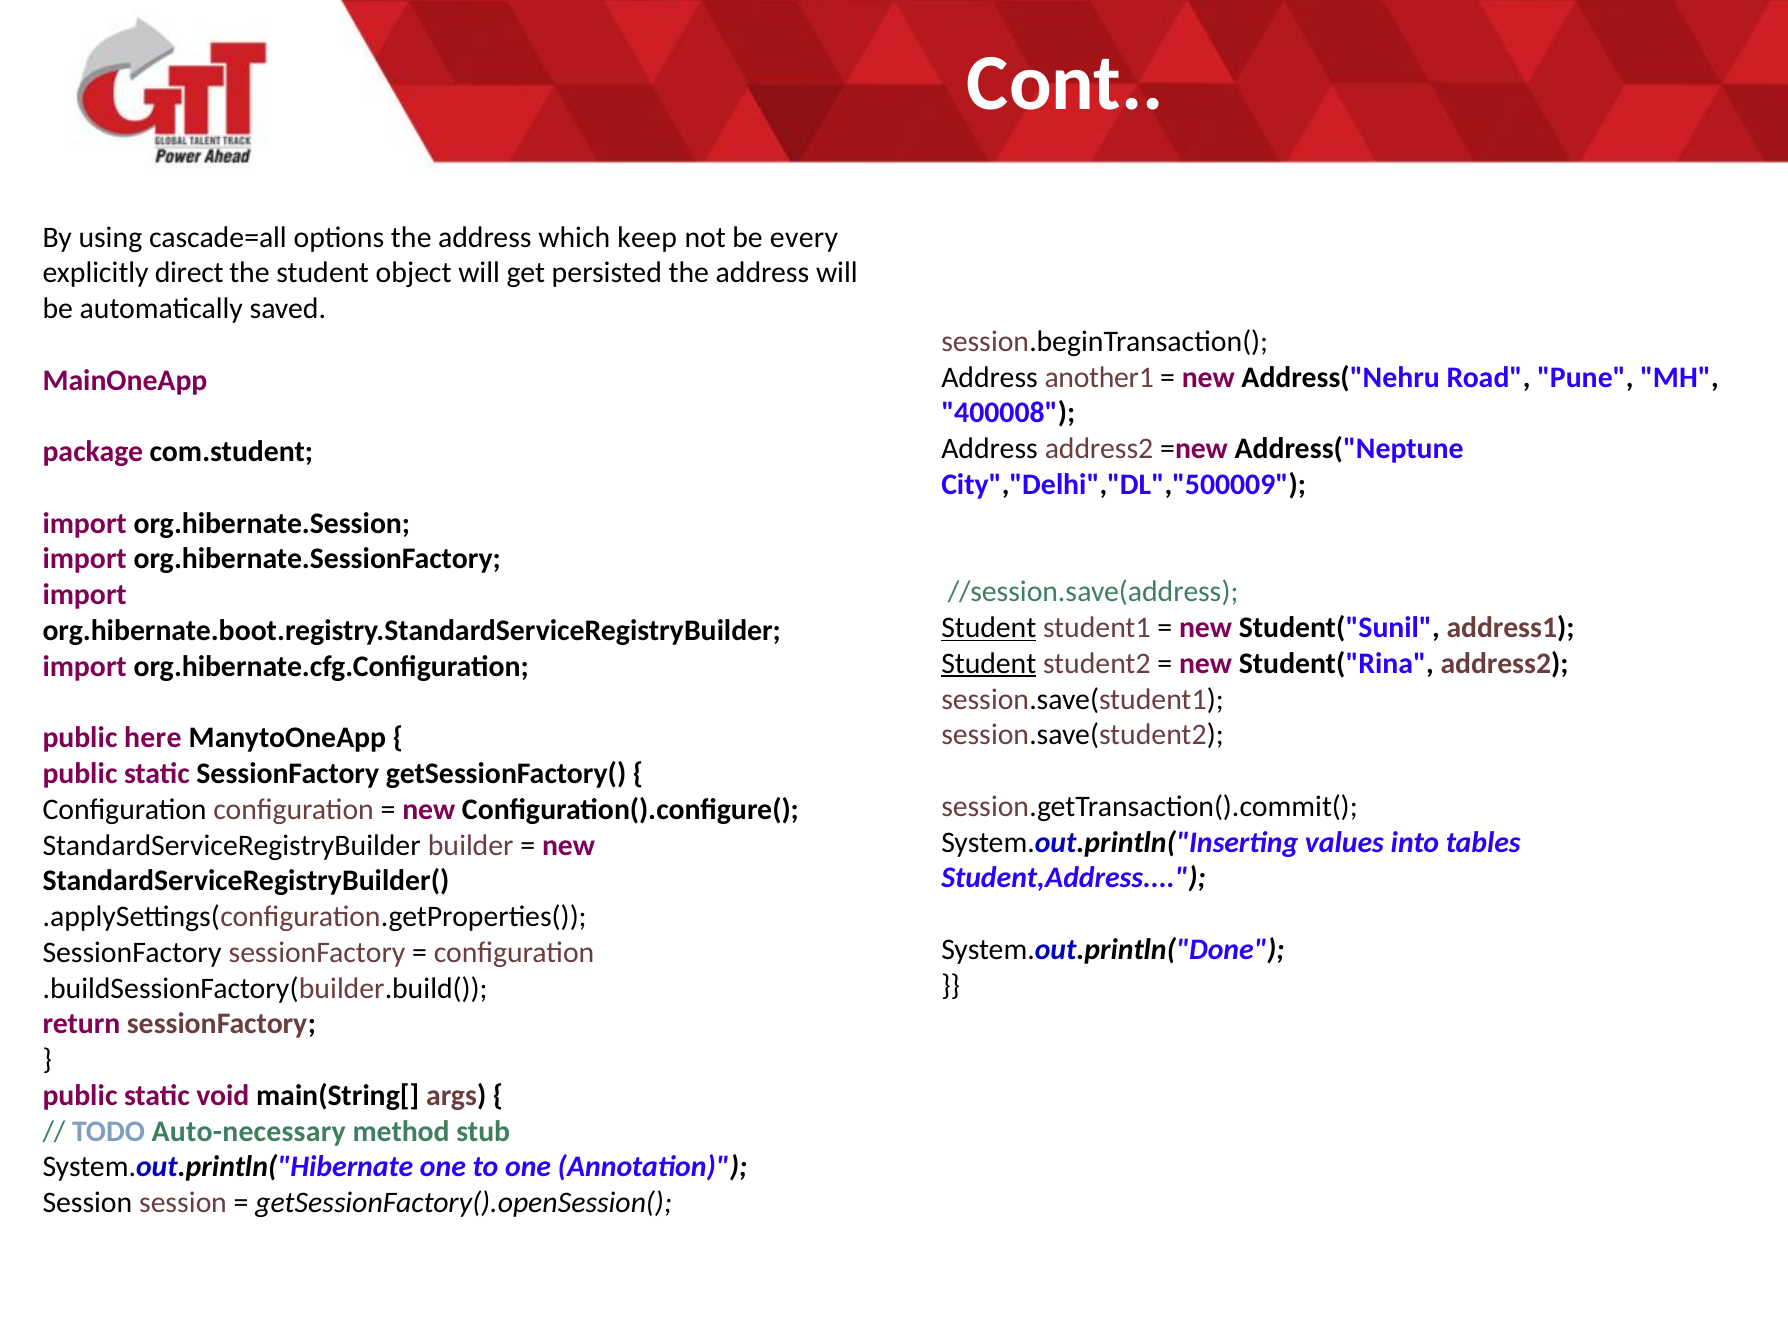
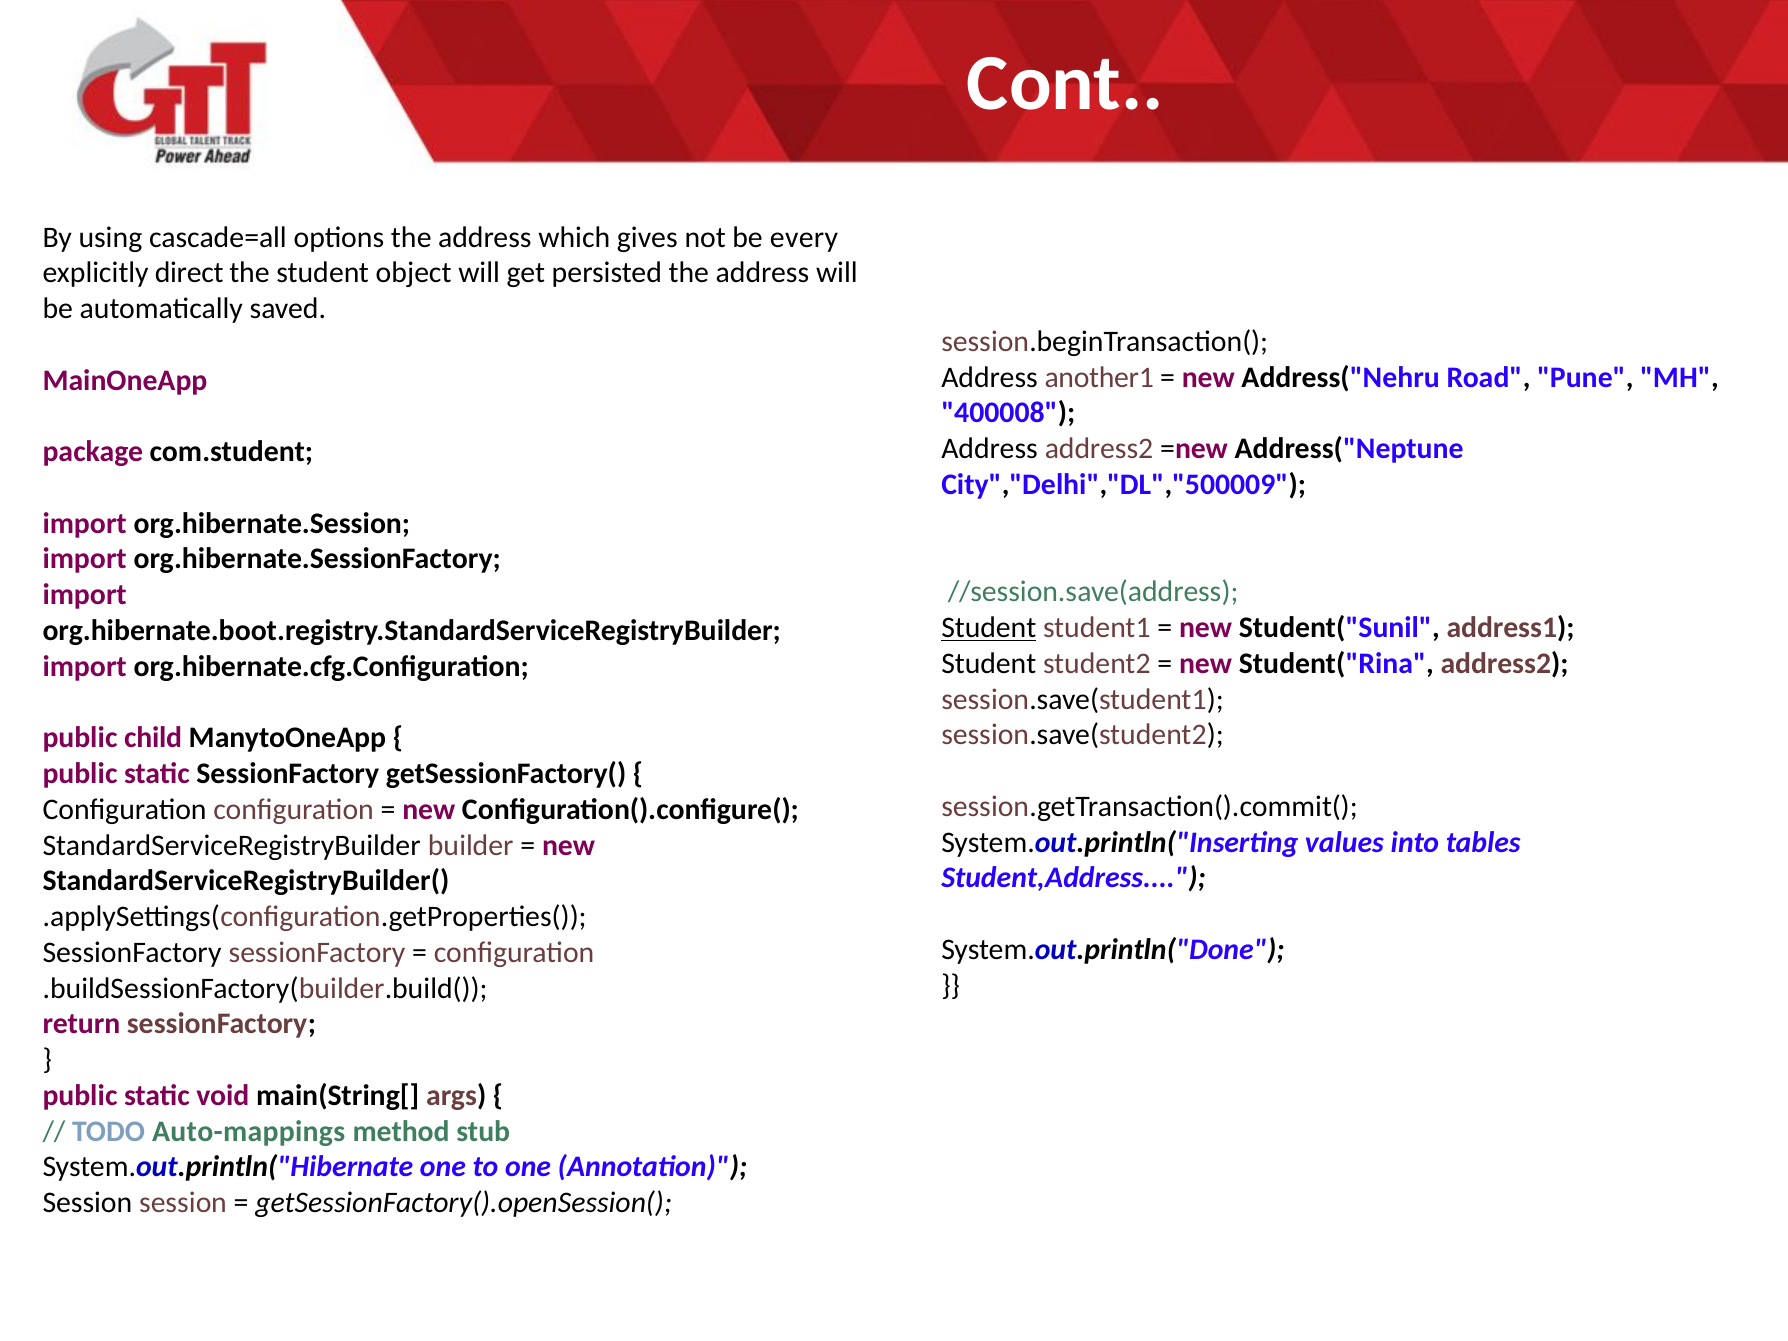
keep: keep -> gives (647, 237)
Student underline: present -> none (989, 663)
here: here -> child (153, 738)
Auto-necessary: Auto-necessary -> Auto-mappings (249, 1131)
